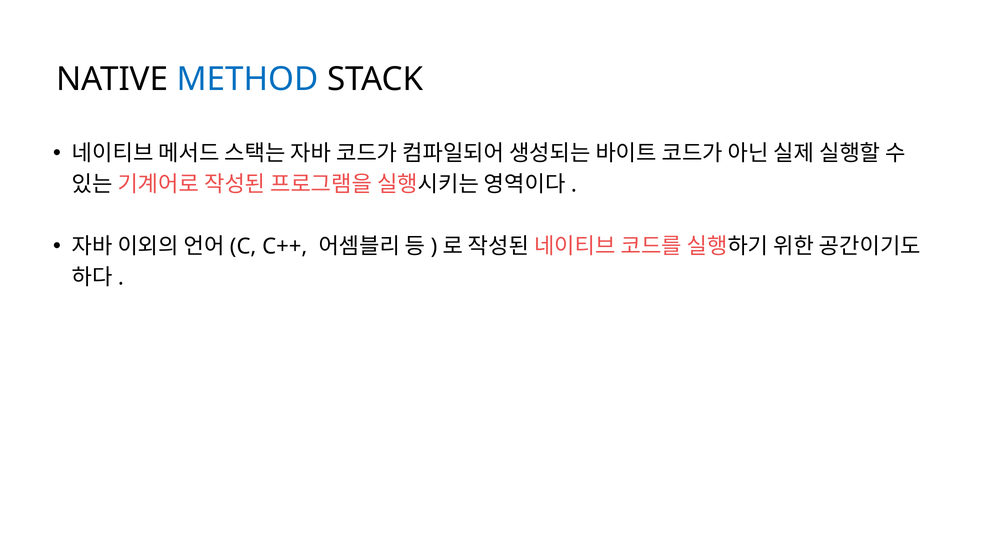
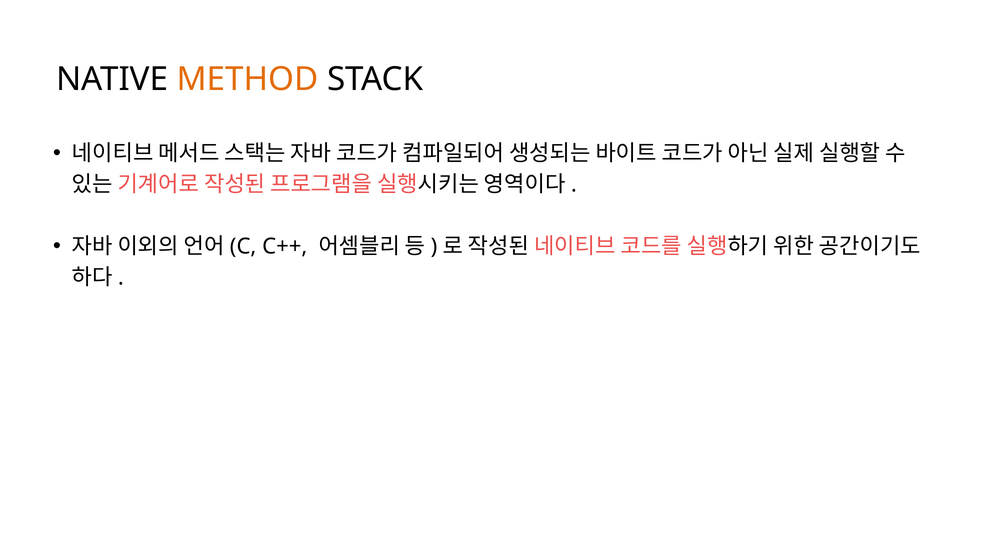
METHOD colour: blue -> orange (248, 79)
